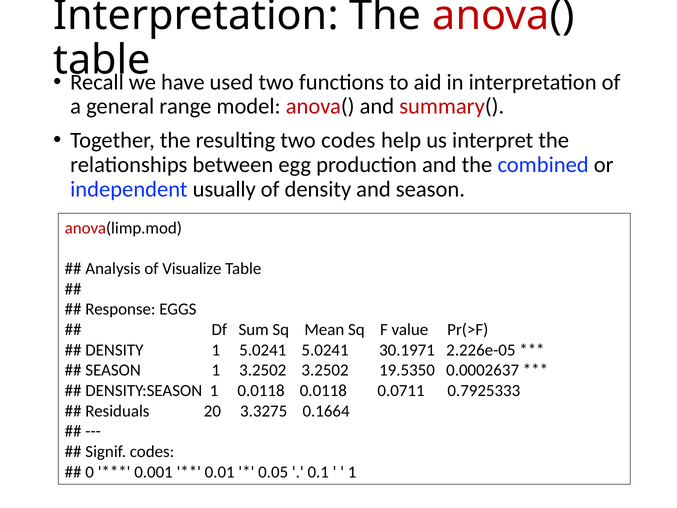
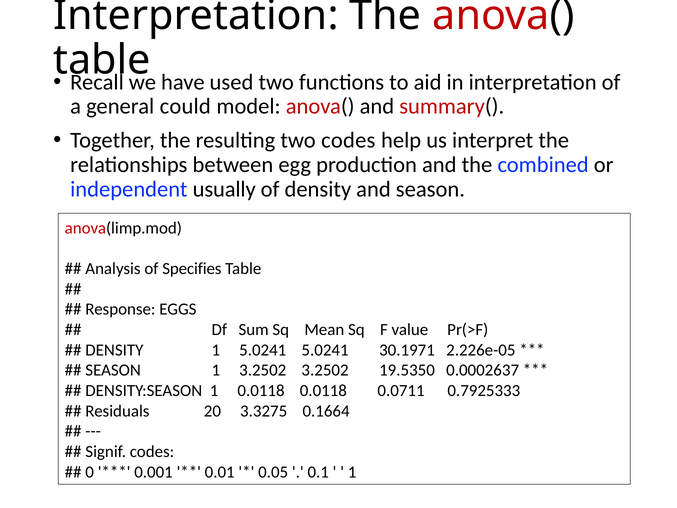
range: range -> could (185, 106)
Visualize: Visualize -> Specifies (192, 269)
